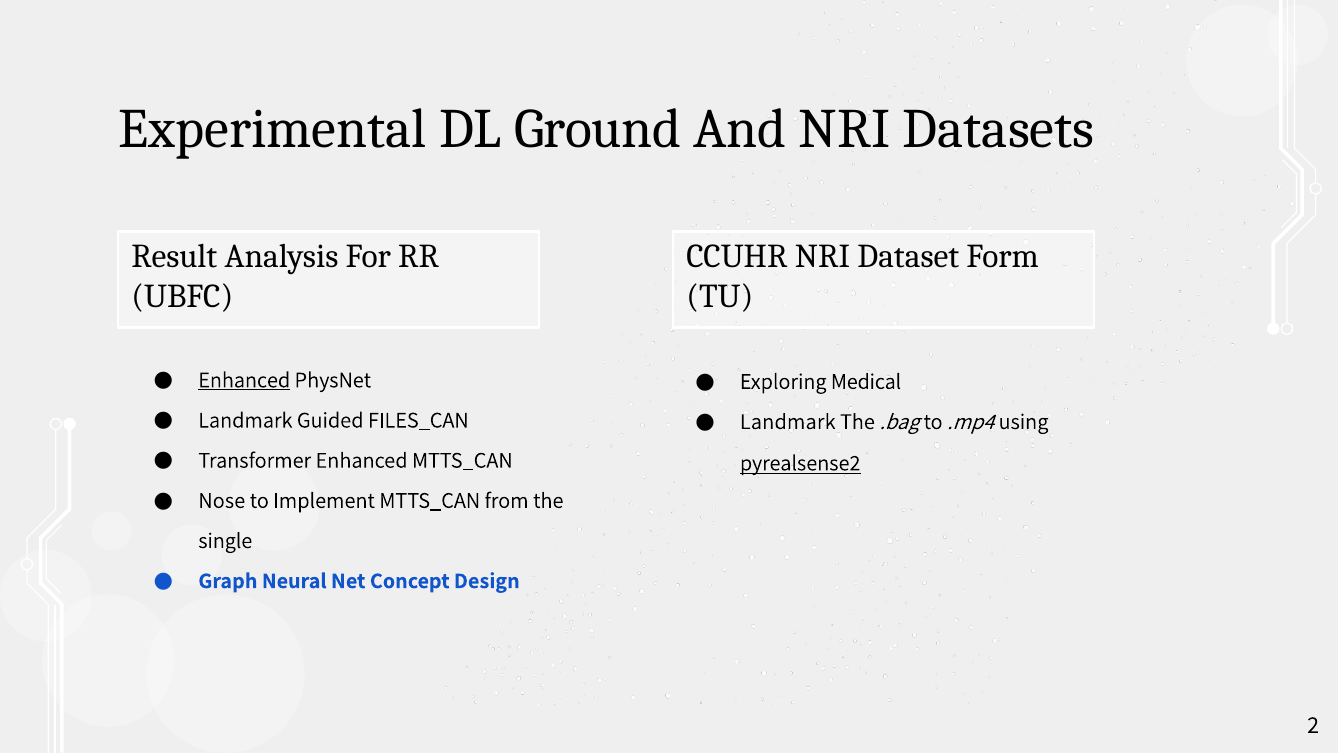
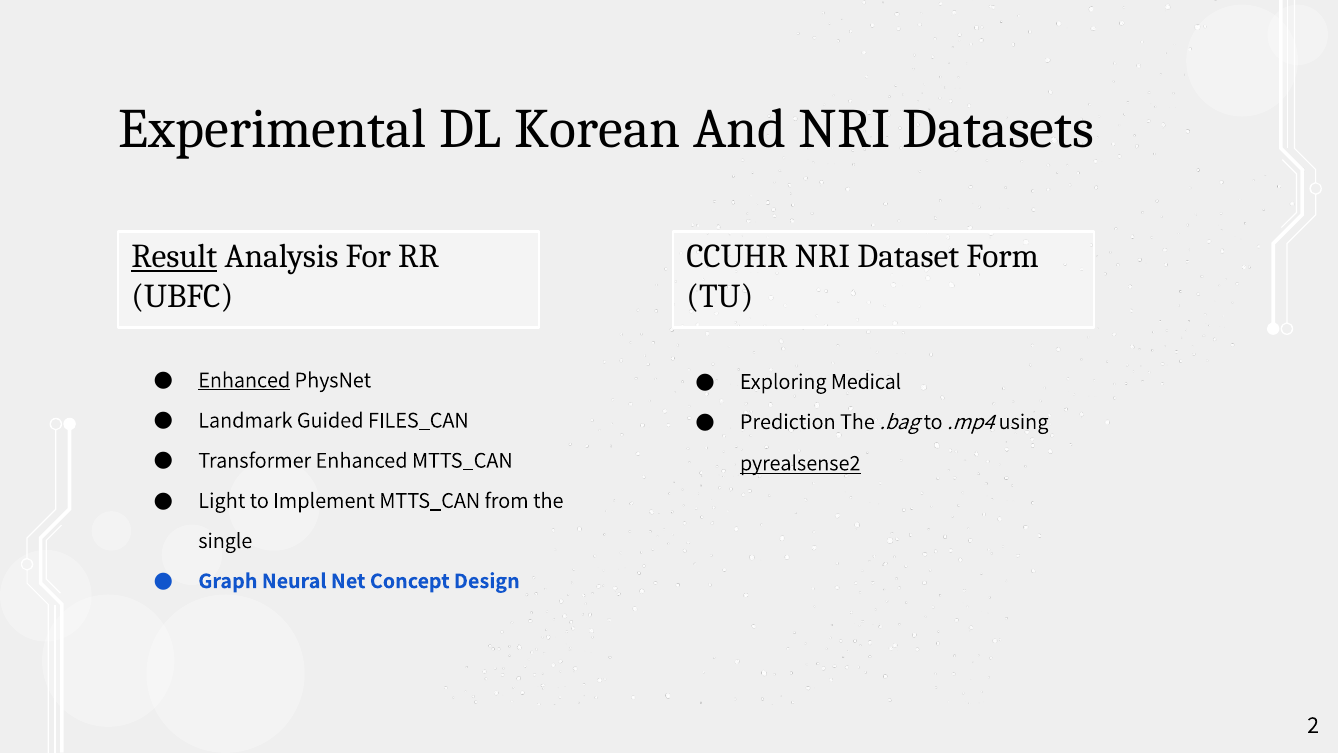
Ground: Ground -> Korean (597, 129)
Result underline: none -> present (174, 256)
Landmark: Landmark -> Prediction (788, 421)
Nose: Nose -> Light (222, 500)
